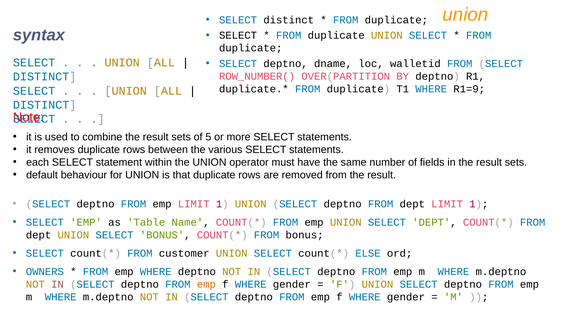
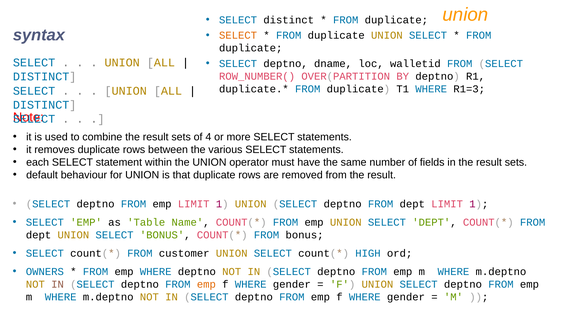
SELECT colour: black -> orange (238, 35)
R1=9: R1=9 -> R1=3 (469, 89)
5: 5 -> 4 (208, 137)
ELSE: ELSE -> HIGH (368, 253)
